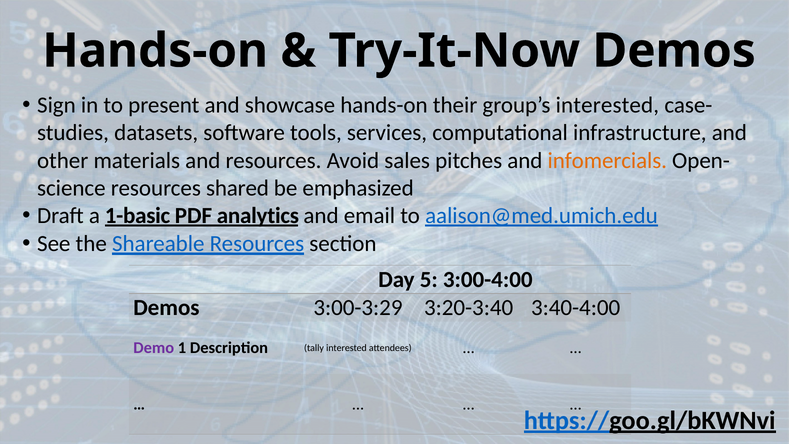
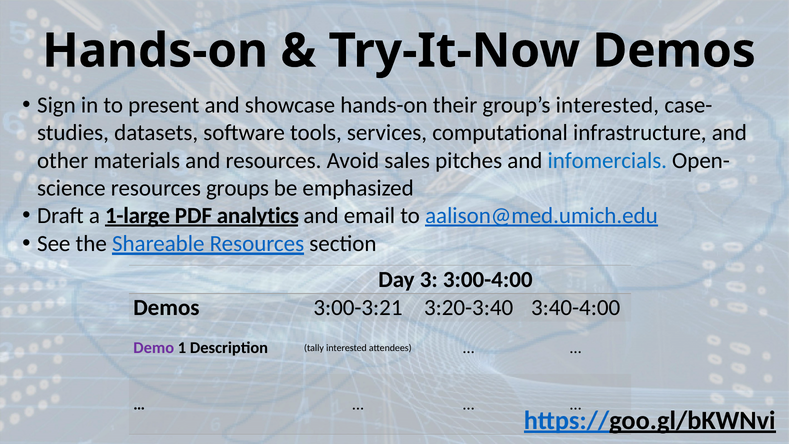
infomercials colour: orange -> blue (607, 160)
shared: shared -> groups (237, 188)
1-basic: 1-basic -> 1-large (138, 216)
5: 5 -> 3 (429, 279)
3:00-3:29: 3:00-3:29 -> 3:00-3:21 (358, 308)
